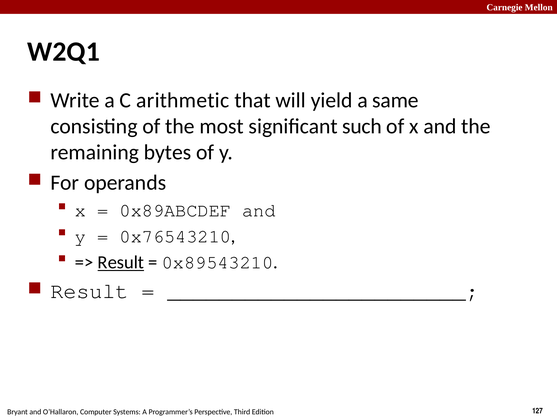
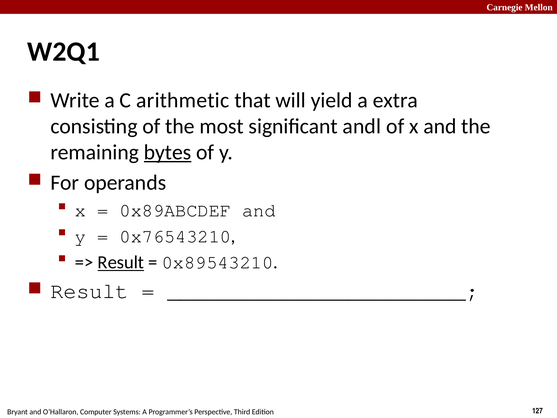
same: same -> extra (395, 100)
such: such -> andl (362, 126)
bytes underline: none -> present (168, 152)
